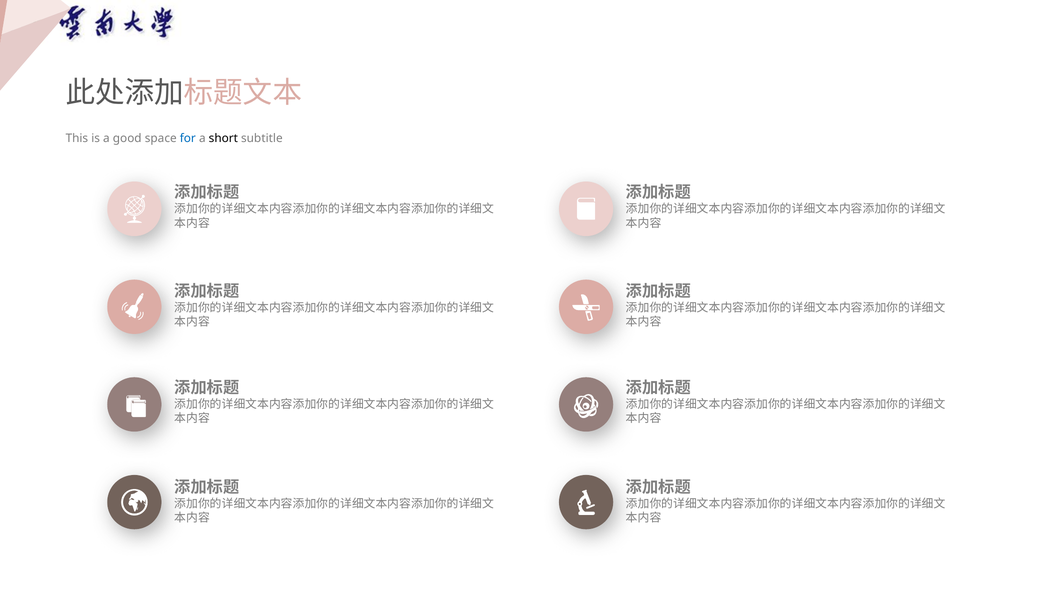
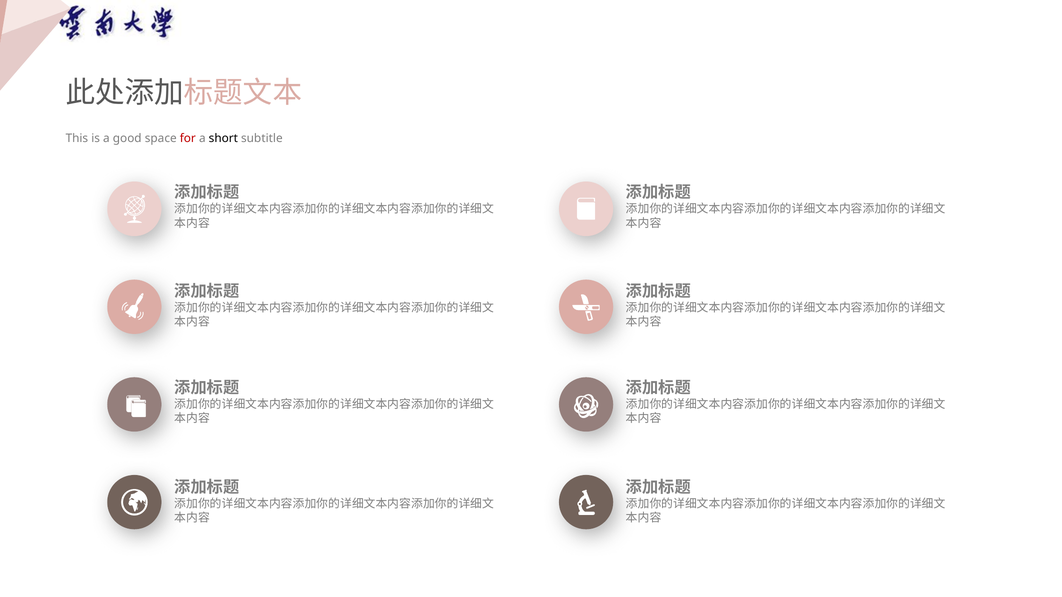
for colour: blue -> red (188, 139)
